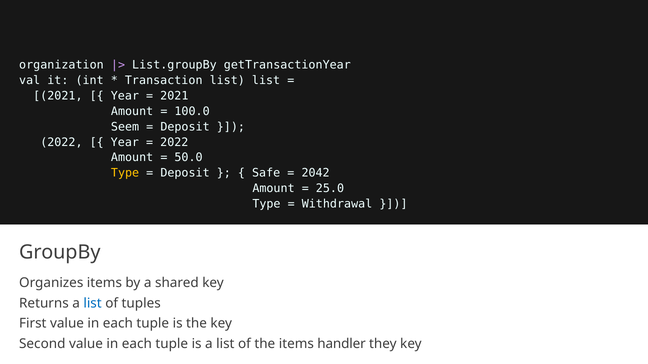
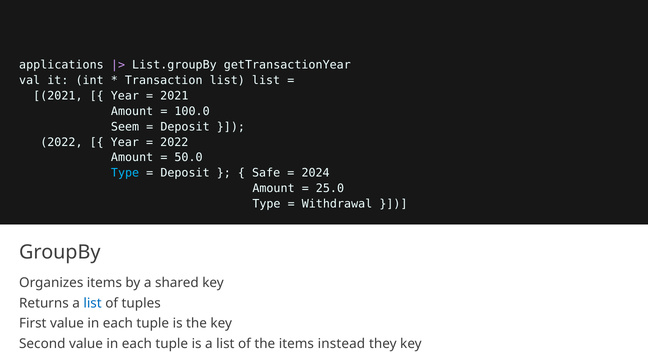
organization: organization -> applications (61, 65)
Type colour: yellow -> light blue (125, 173)
2042: 2042 -> 2024 (316, 173)
handler: handler -> instead (341, 344)
